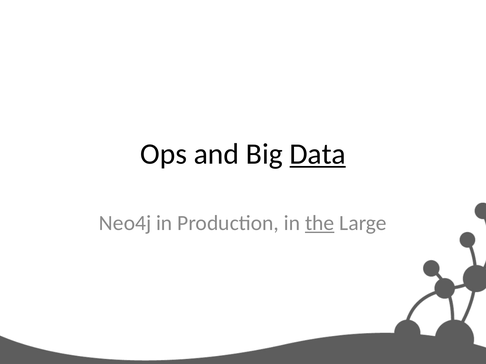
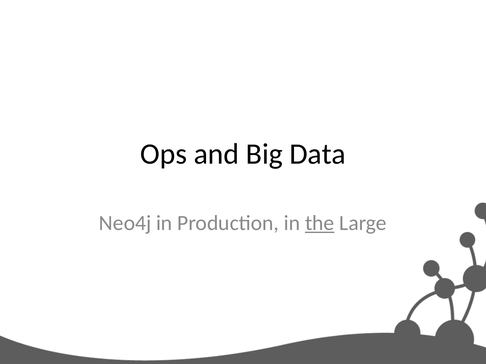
Data underline: present -> none (318, 154)
